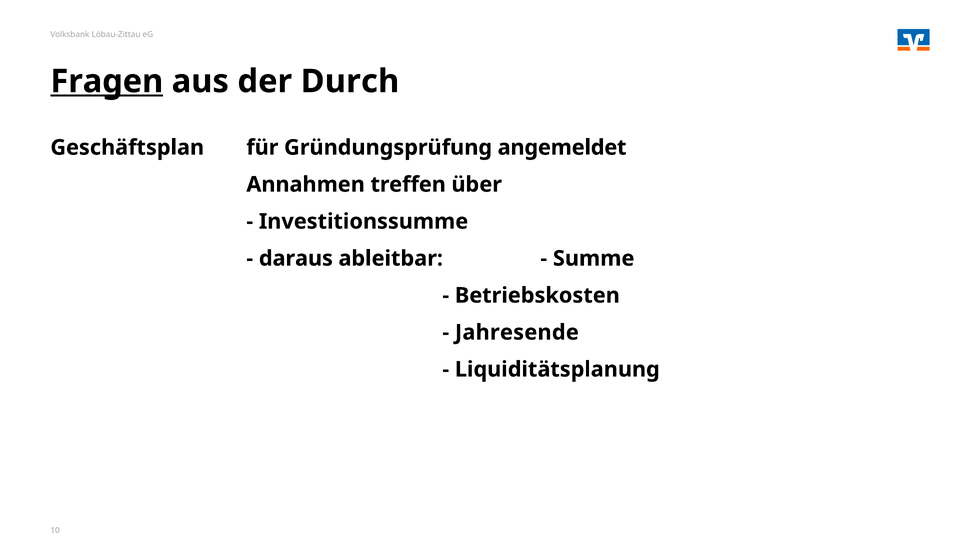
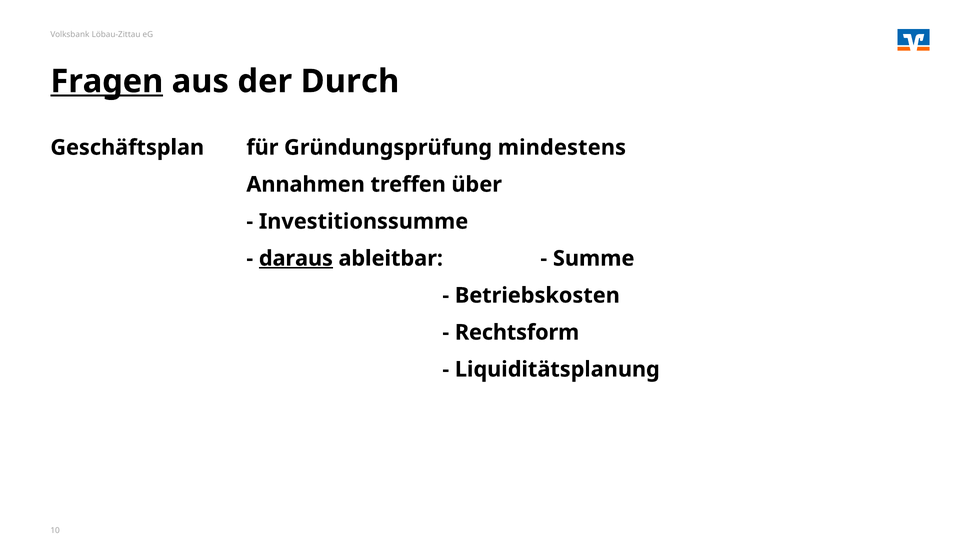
angemeldet: angemeldet -> mindestens (562, 148)
daraus underline: none -> present (296, 259)
Jahresende: Jahresende -> Rechtsform (517, 333)
